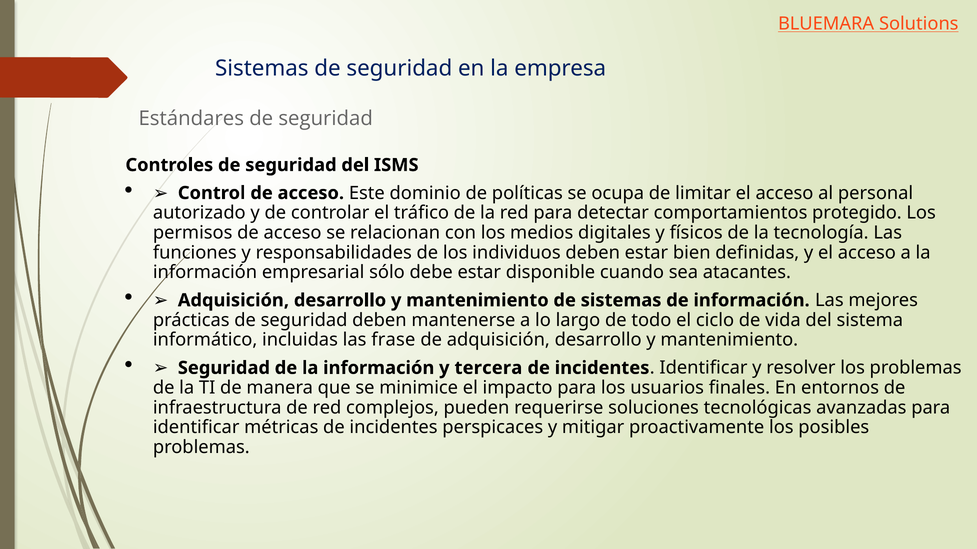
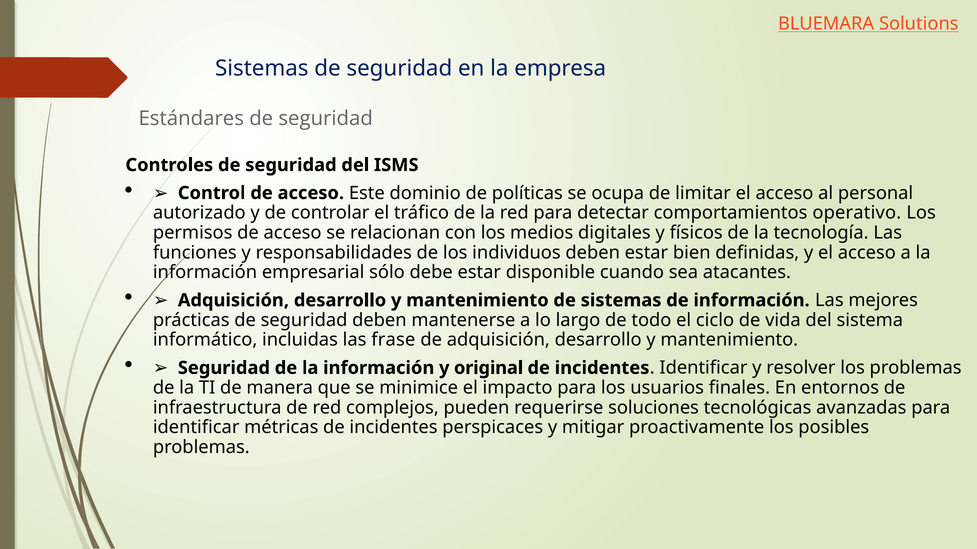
protegido: protegido -> operativo (857, 213)
tercera: tercera -> original (489, 368)
